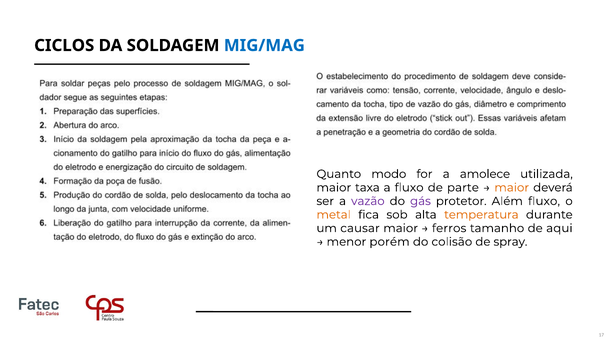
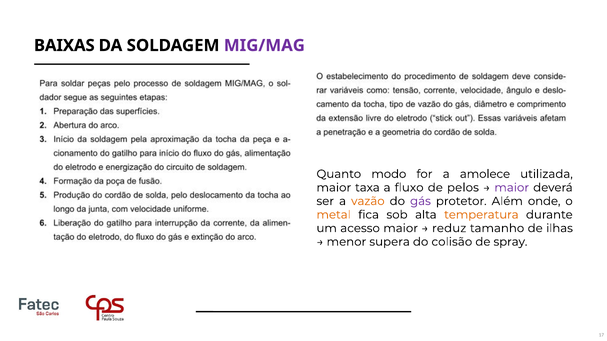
CICLOS: CICLOS -> BAIXAS (64, 46)
MIG/MAG colour: blue -> purple (264, 46)
parte: parte -> pelos (463, 188)
maior colour: orange -> purple (512, 188)
vazão colour: purple -> orange (368, 201)
Além fluxo: fluxo -> onde (544, 201)
causar: causar -> acesso (360, 229)
ferros: ferros -> reduz (449, 229)
aqui: aqui -> ilhas (559, 229)
porém: porém -> supera (390, 242)
